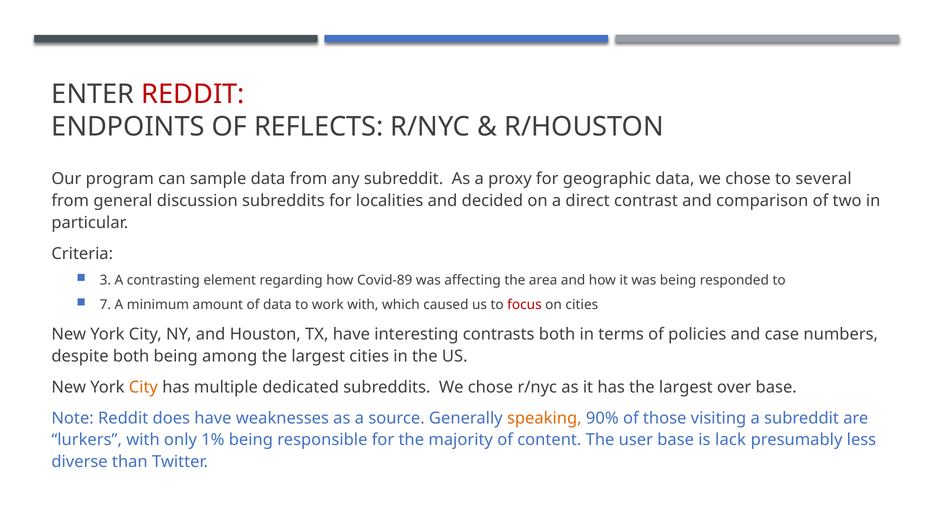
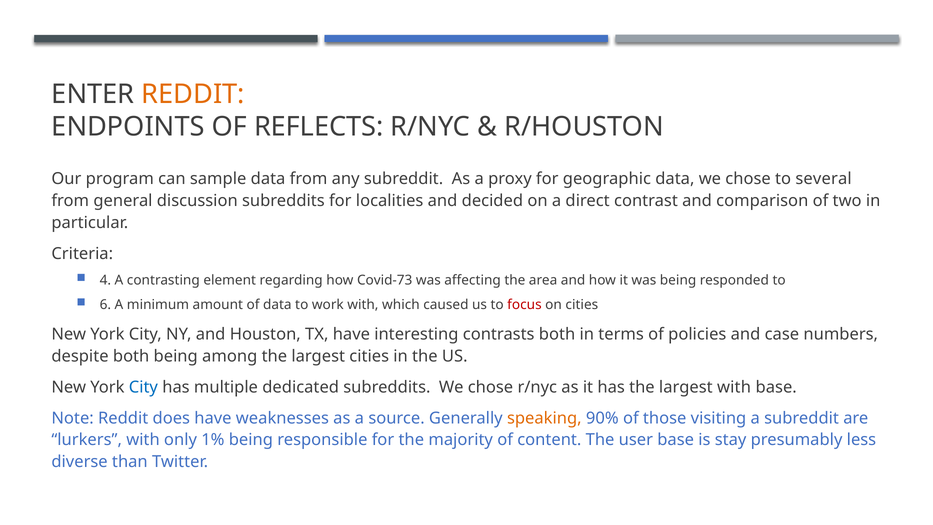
REDDIT colour: red -> orange (193, 94)
3: 3 -> 4 (105, 280)
Covid-89: Covid-89 -> Covid-73 (385, 280)
7: 7 -> 6 (105, 305)
City colour: orange -> blue (143, 387)
largest over: over -> with (734, 387)
lack: lack -> stay (731, 440)
